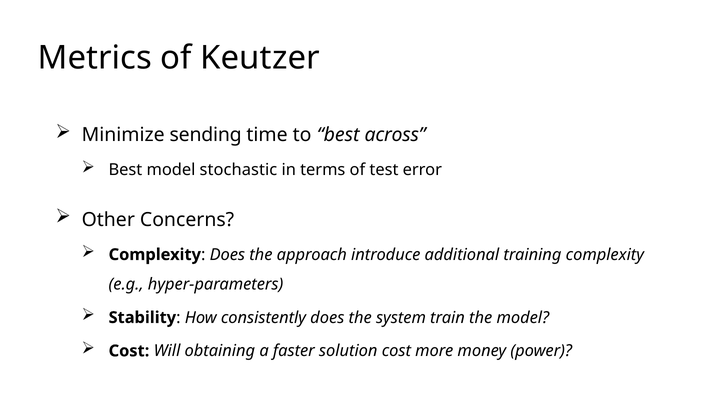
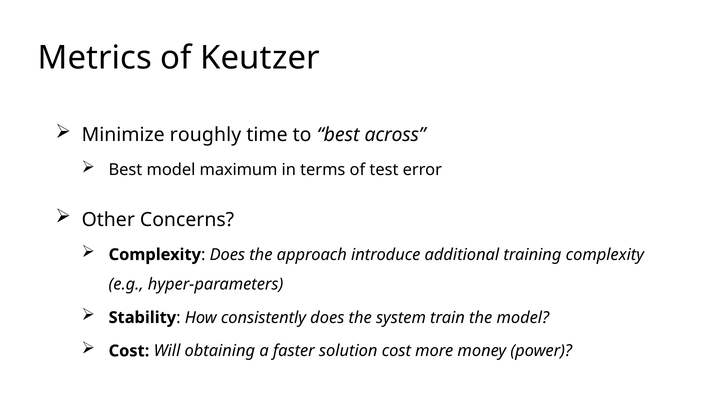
sending: sending -> roughly (205, 135)
stochastic: stochastic -> maximum (239, 170)
